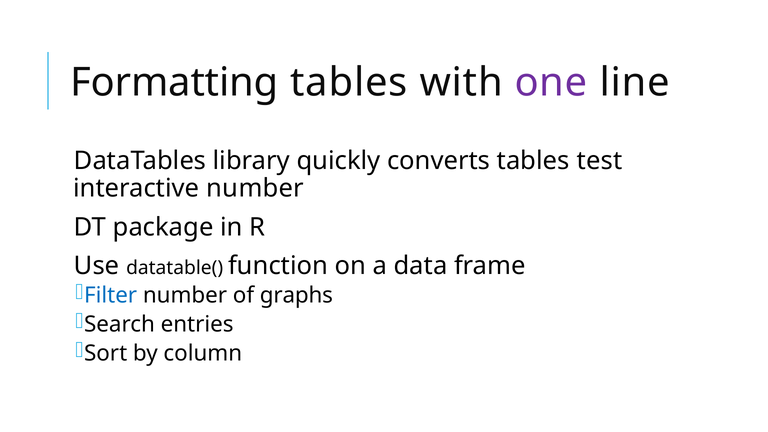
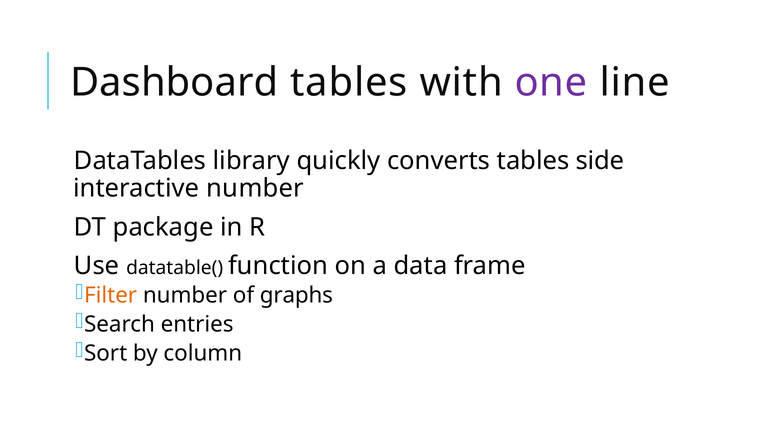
Formatting: Formatting -> Dashboard (174, 82)
test: test -> side (600, 161)
Filter colour: blue -> orange (111, 295)
